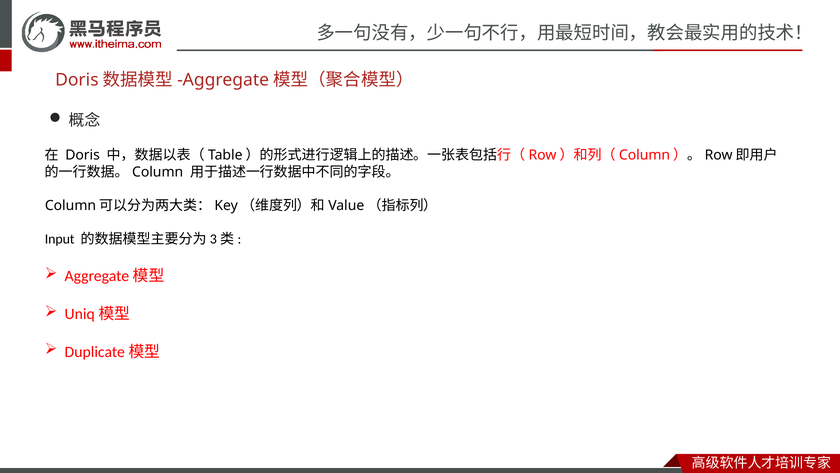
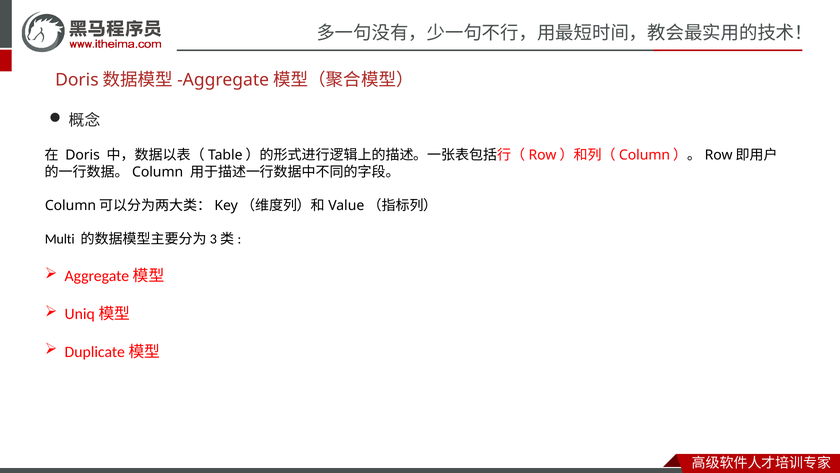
Input: Input -> Multi (60, 239)
